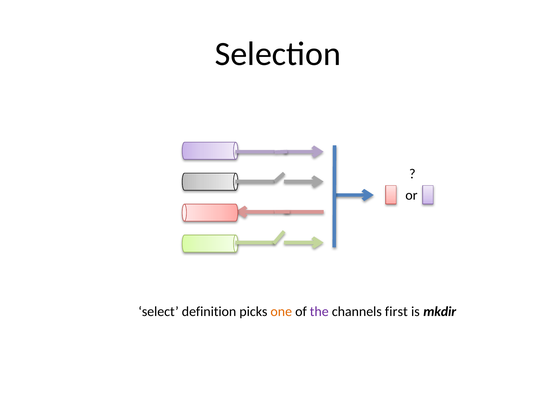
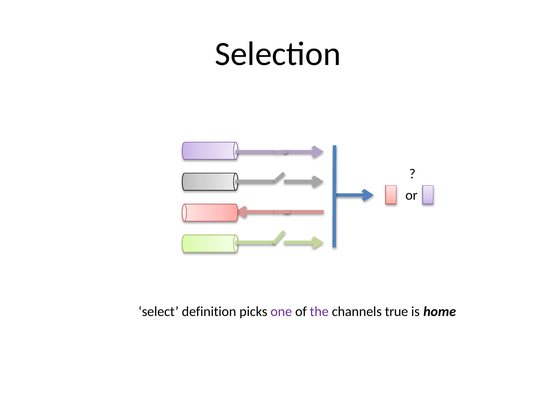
one colour: orange -> purple (281, 312)
first: first -> true (396, 312)
mkdir: mkdir -> home (440, 312)
